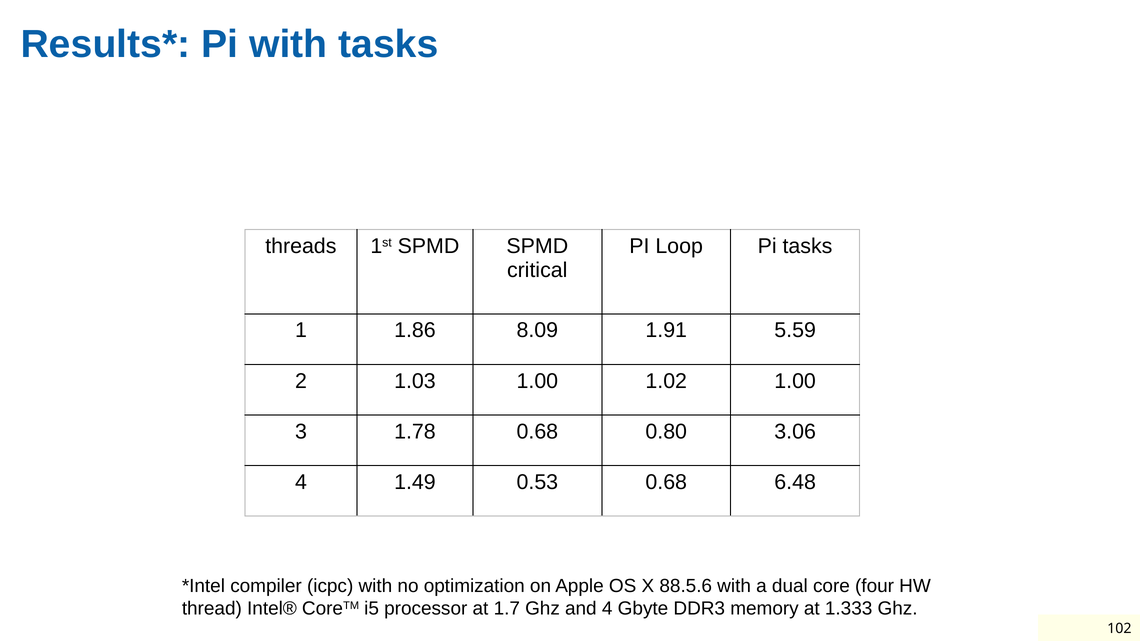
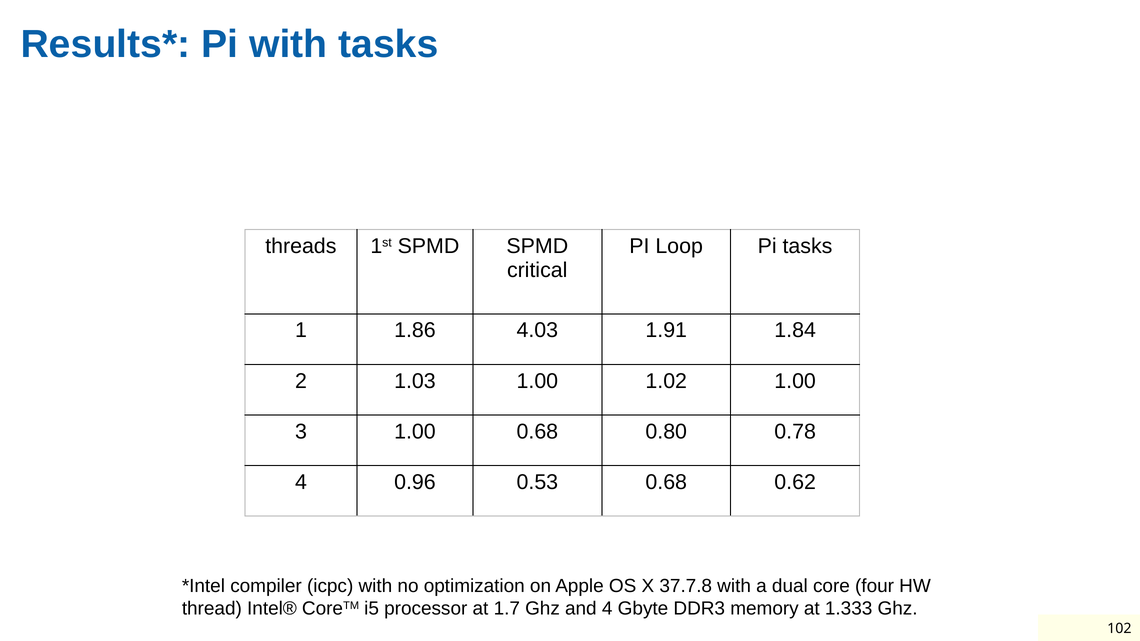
8.09: 8.09 -> 4.03 (537, 331)
5.59: 5.59 -> 1.84 (795, 331)
3 1.78: 1.78 -> 1.00 (415, 432)
3.06: 3.06 -> 0.78 (795, 432)
1.49: 1.49 -> 0.96 (415, 482)
6.48: 6.48 -> 0.62 (795, 482)
88.5.6: 88.5.6 -> 37.7.8 (686, 586)
